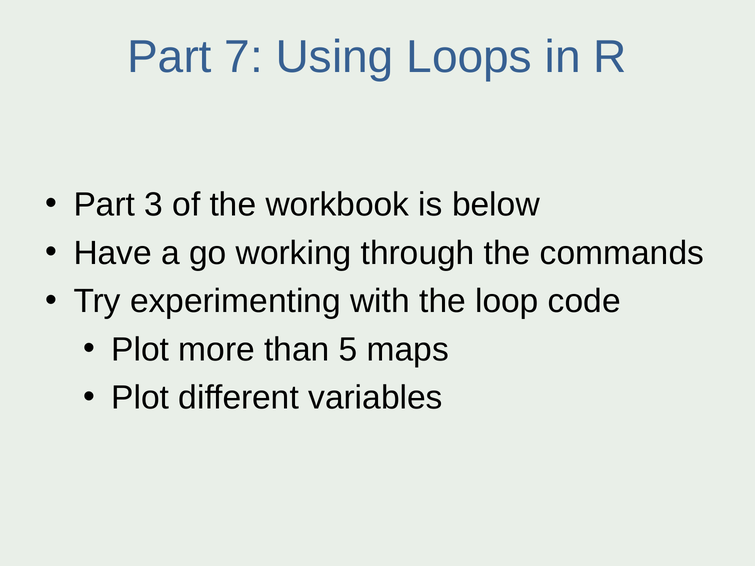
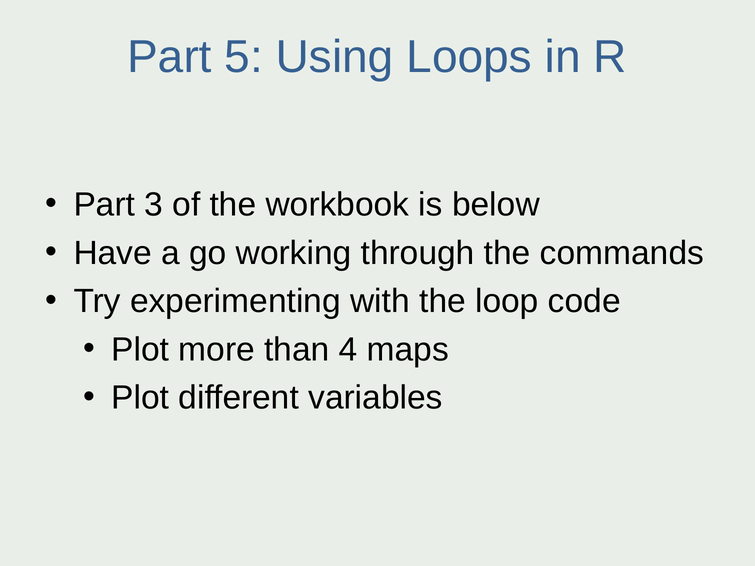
7: 7 -> 5 (244, 57)
5: 5 -> 4 (348, 350)
